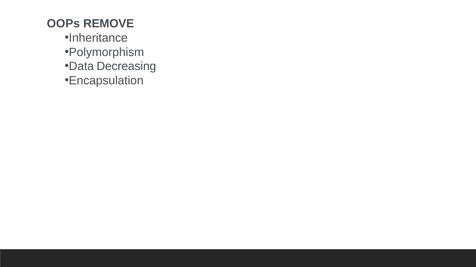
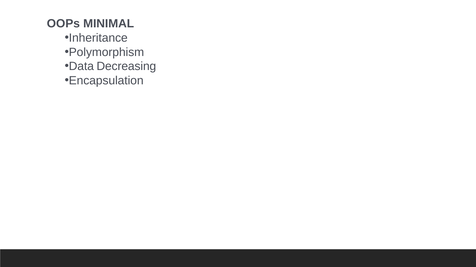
REMOVE: REMOVE -> MINIMAL (109, 24)
